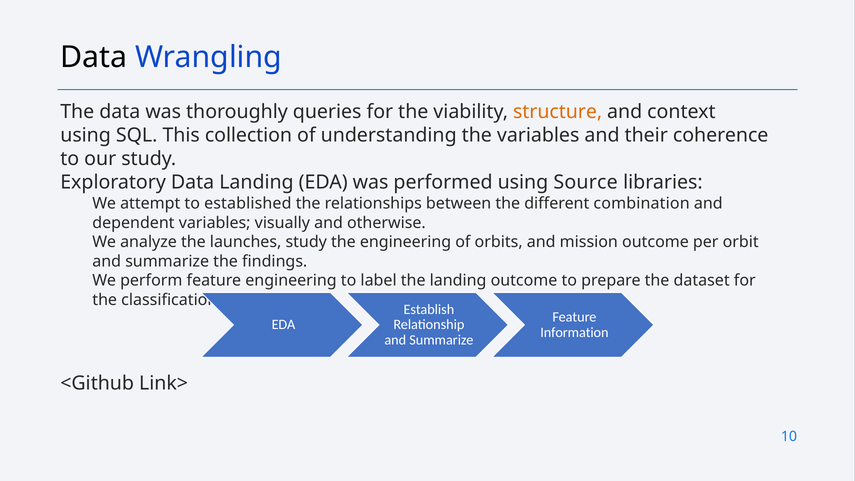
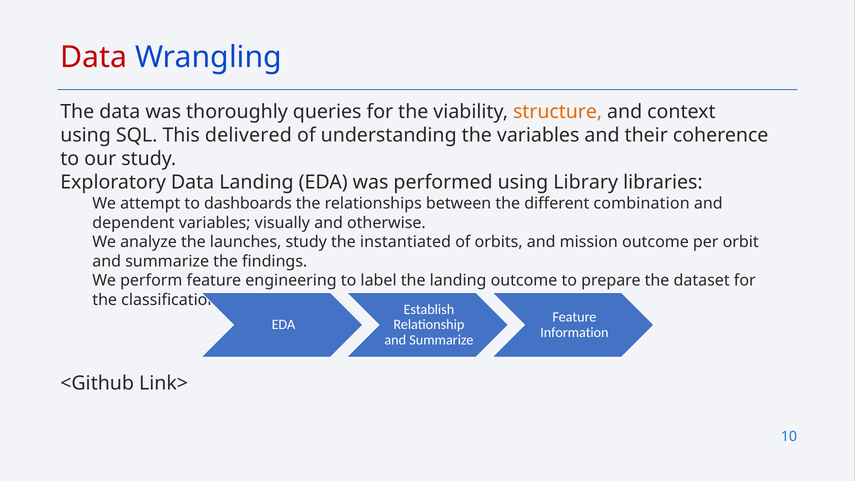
Data colour: black -> red (94, 57)
collection: collection -> delivered (248, 135)
Source: Source -> Library (586, 182)
established: established -> dashboards (248, 204)
the engineering: engineering -> instantiated (405, 242)
